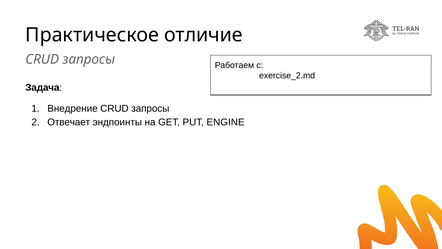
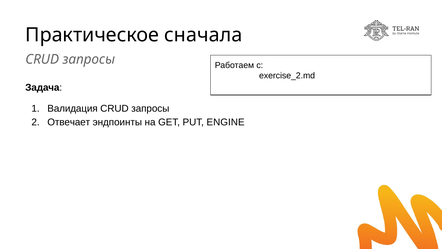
отличие: отличие -> сначала (203, 35)
Внедрение: Внедрение -> Валидация (73, 108)
